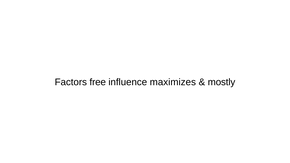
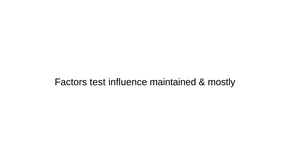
free: free -> test (98, 82)
maximizes: maximizes -> maintained (173, 82)
